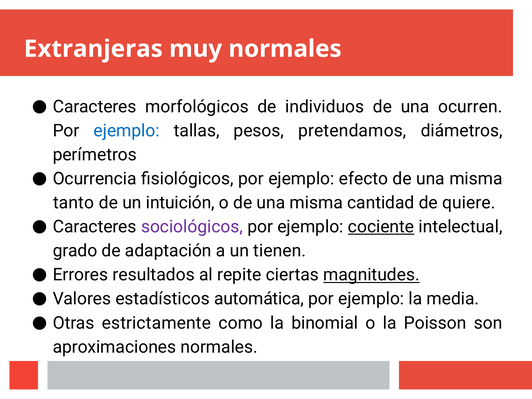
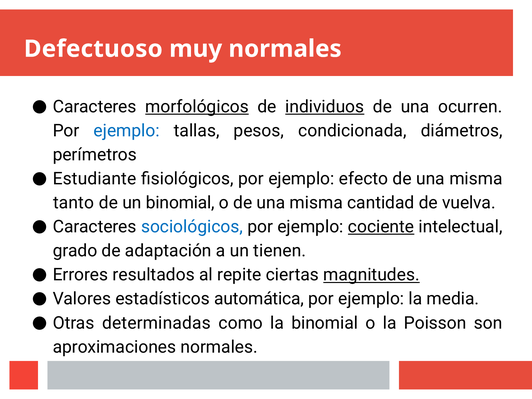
Extranjeras: Extranjeras -> Defectuoso (93, 49)
morfológicos underline: none -> present (197, 107)
individuos underline: none -> present (325, 107)
pretendamos: pretendamos -> condicionada (352, 131)
Ocurrencia: Ocurrencia -> Estudiante (95, 179)
un intuición: intuición -> binomial (180, 203)
quiere: quiere -> vuelva (469, 203)
sociológicos colour: purple -> blue (192, 227)
estrictamente: estrictamente -> determinadas (156, 323)
